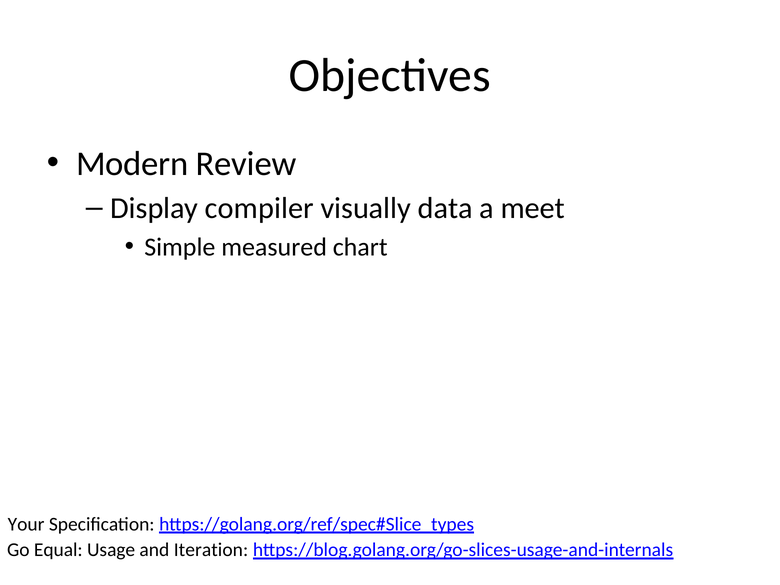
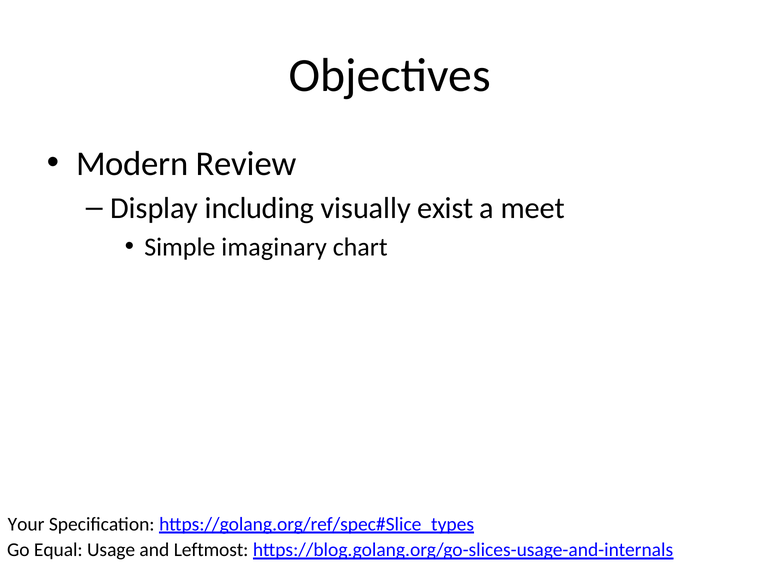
compiler: compiler -> including (259, 208)
data: data -> exist (445, 208)
measured: measured -> imaginary (274, 247)
Iteration: Iteration -> Leftmost (211, 550)
